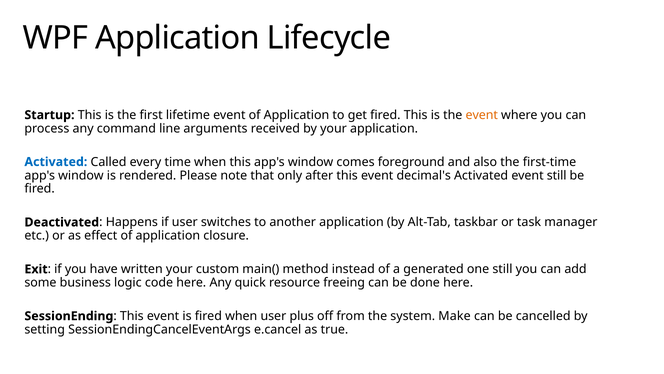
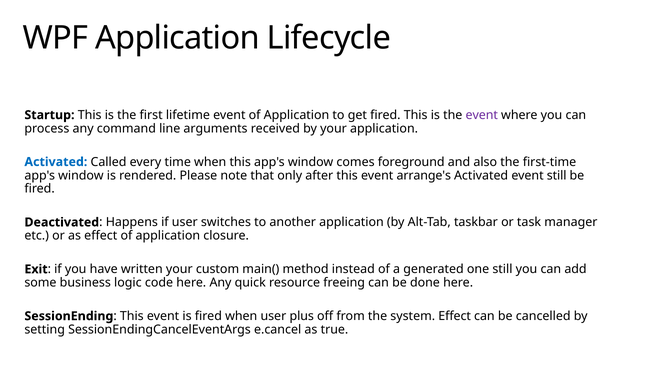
event colour: orange -> purple (482, 115)
decimal's: decimal's -> arrange's (424, 175)
system Make: Make -> Effect (455, 316)
